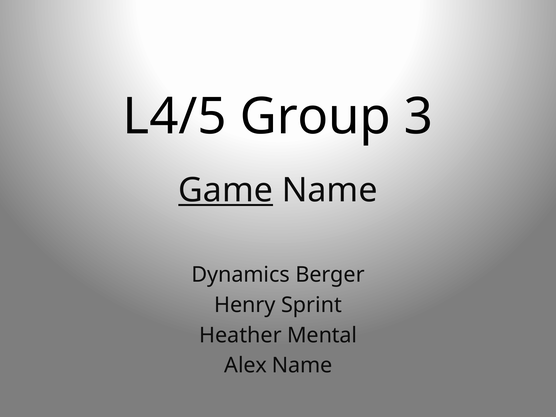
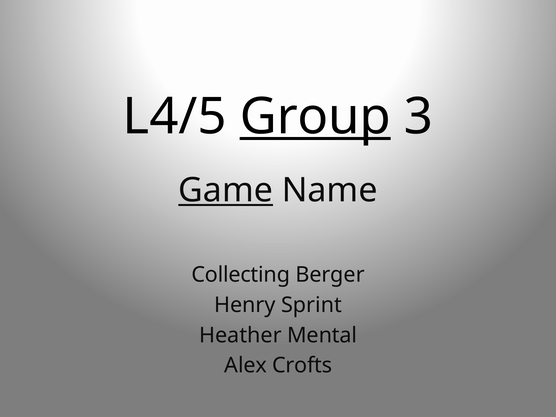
Group underline: none -> present (315, 117)
Dynamics: Dynamics -> Collecting (241, 275)
Alex Name: Name -> Crofts (302, 366)
